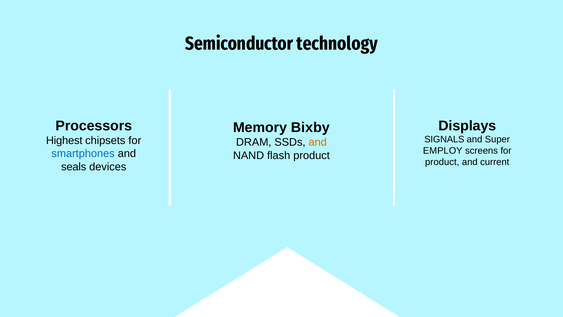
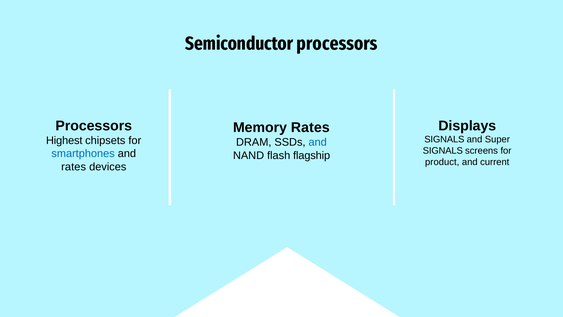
Semiconductor technology: technology -> processors (337, 43)
Memory Bixby: Bixby -> Rates (310, 127)
and colour: orange -> blue (318, 142)
EMPLOY: EMPLOY -> SIGNALS (443, 151)
flash product: product -> flagship (312, 155)
seals: seals -> rates (74, 167)
